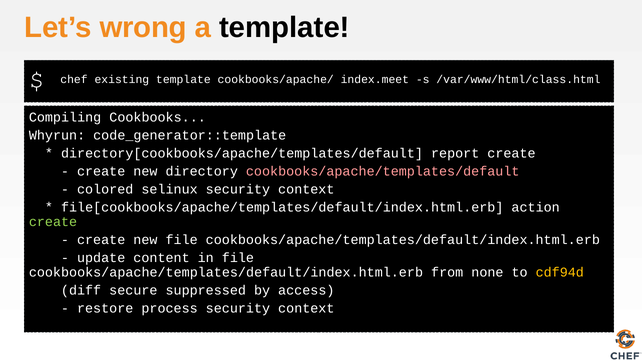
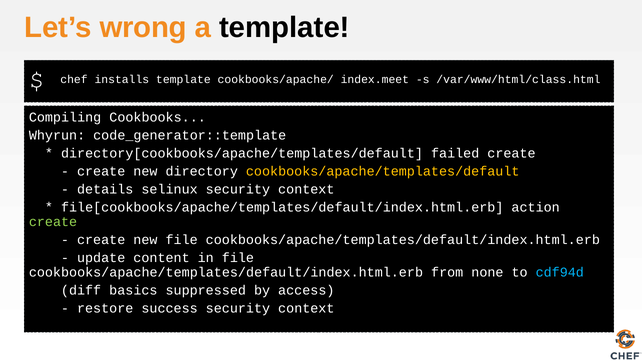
existing: existing -> installs (122, 80)
report: report -> failed (455, 153)
cookbooks/apache/templates/default colour: pink -> yellow (383, 171)
colored: colored -> details (105, 189)
cdf94d colour: yellow -> light blue (560, 273)
secure: secure -> basics (133, 291)
process: process -> success (170, 309)
